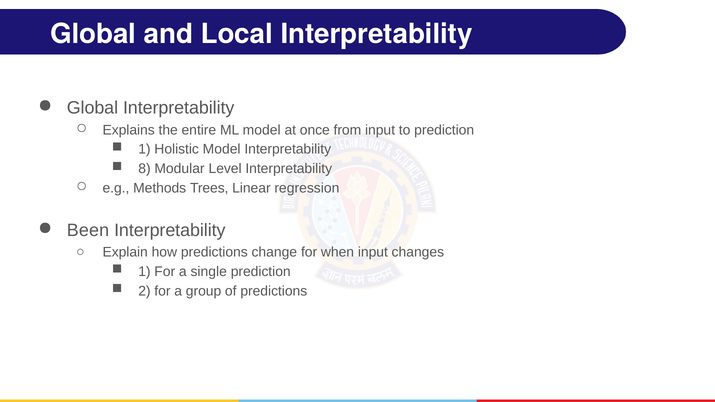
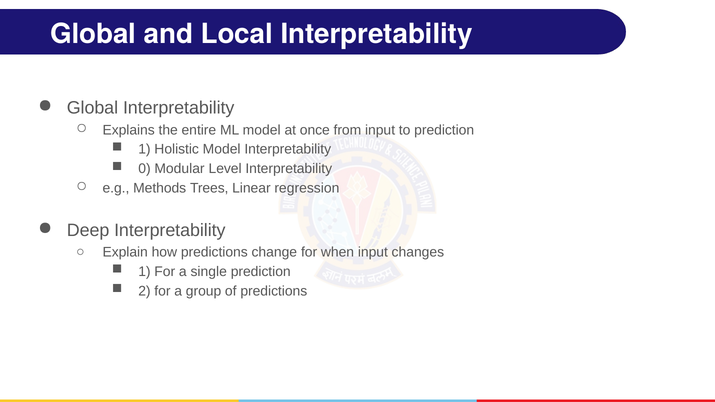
8: 8 -> 0 (144, 169)
Been: Been -> Deep (88, 230)
